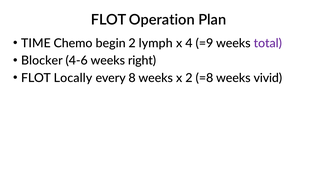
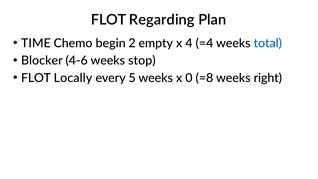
Operation: Operation -> Regarding (162, 20)
lymph: lymph -> empty (156, 43)
=9: =9 -> =4 (204, 43)
total colour: purple -> blue (268, 43)
right: right -> stop (142, 61)
8: 8 -> 5 (132, 78)
x 2: 2 -> 0 (189, 78)
vivid: vivid -> right (268, 78)
